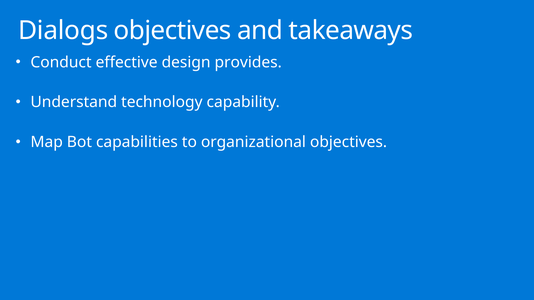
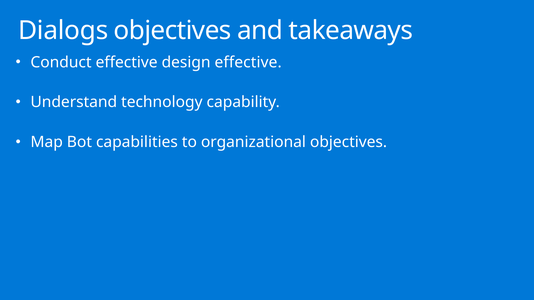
design provides: provides -> effective (248, 62)
